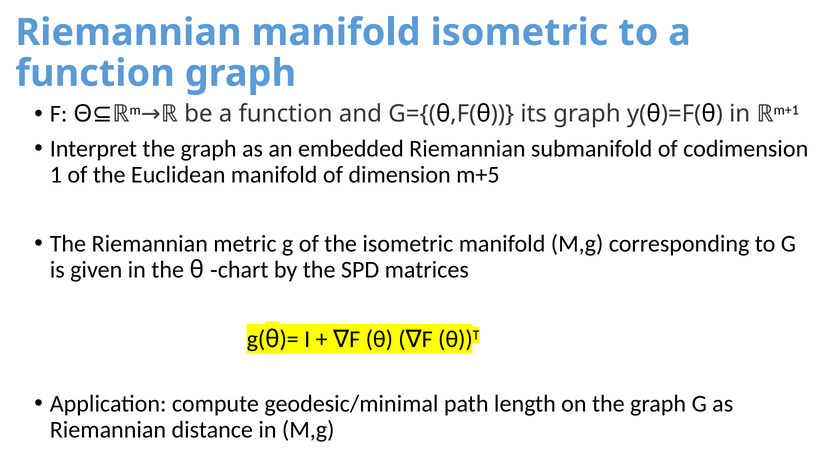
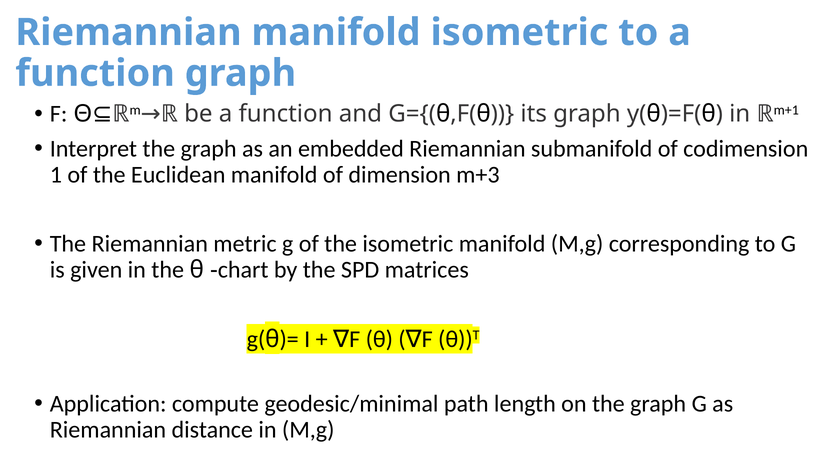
m+5: m+5 -> m+3 (478, 175)
